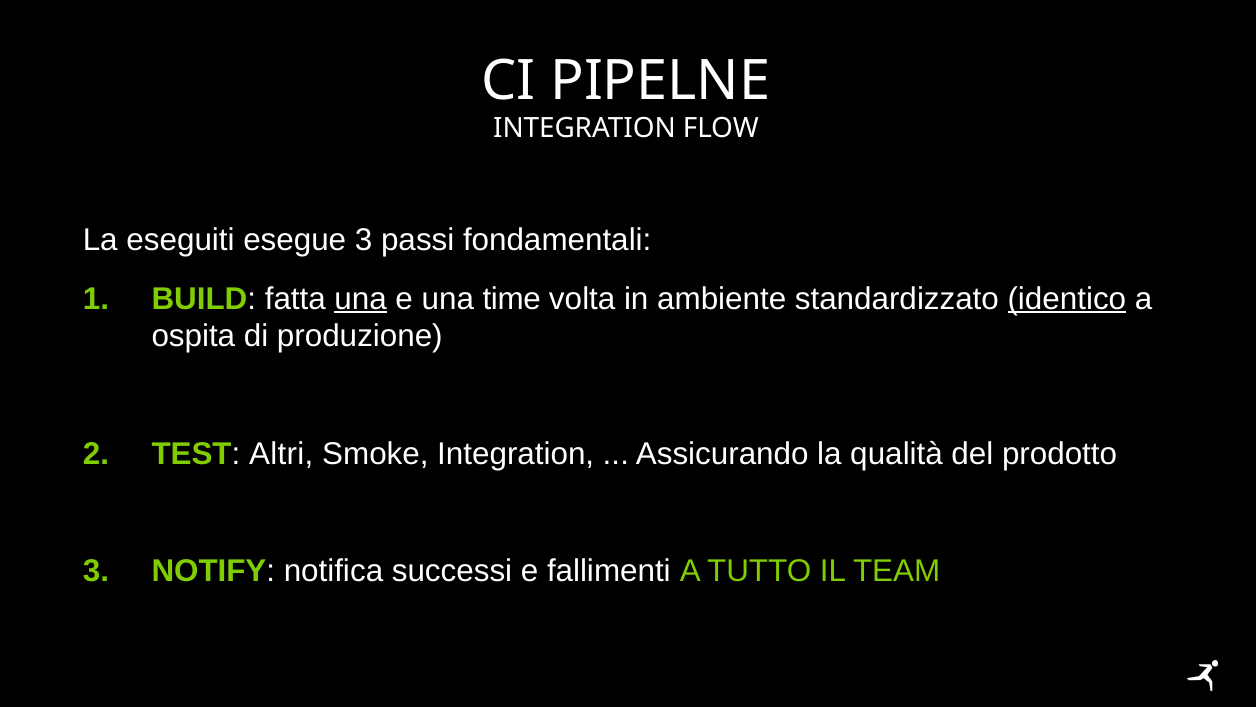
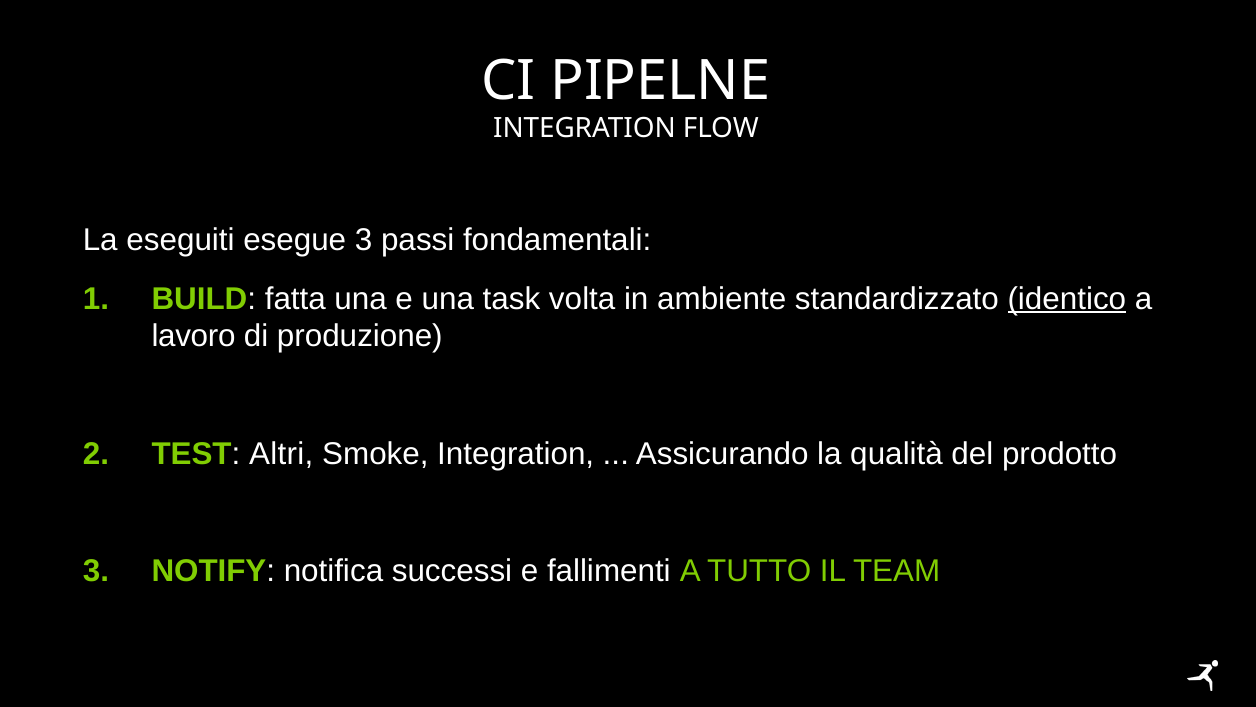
una underline: present -> none (361, 299)
time: time -> task (512, 299)
ospita: ospita -> lavoro (193, 336)
